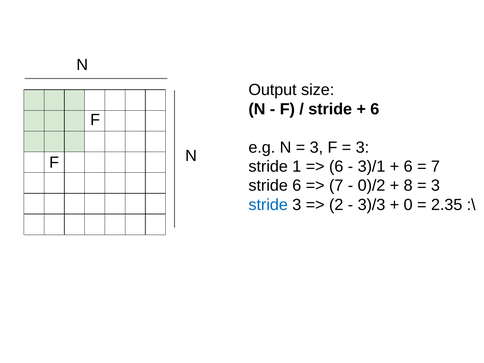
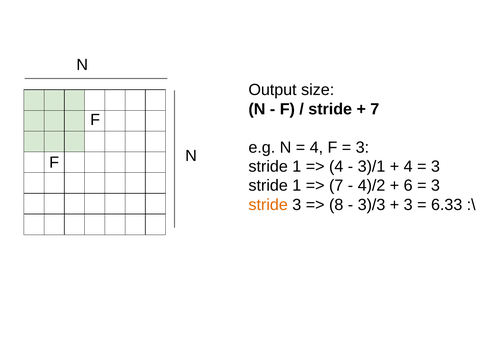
6: 6 -> 7 (375, 109)
3: 3 -> 4 (316, 147)
6: 6 -> 4 (336, 166)
6: 6 -> 4 (408, 166)
7: 7 -> 3 (435, 166)
6: 6 -> 1 (297, 186)
0)/2: 0)/2 -> 4)/2 (372, 186)
8: 8 -> 6 (408, 186)
stride colour: blue -> orange (268, 205)
2: 2 -> 8 (336, 205)
0: 0 -> 3 (408, 205)
2.35: 2.35 -> 6.33 (447, 205)
